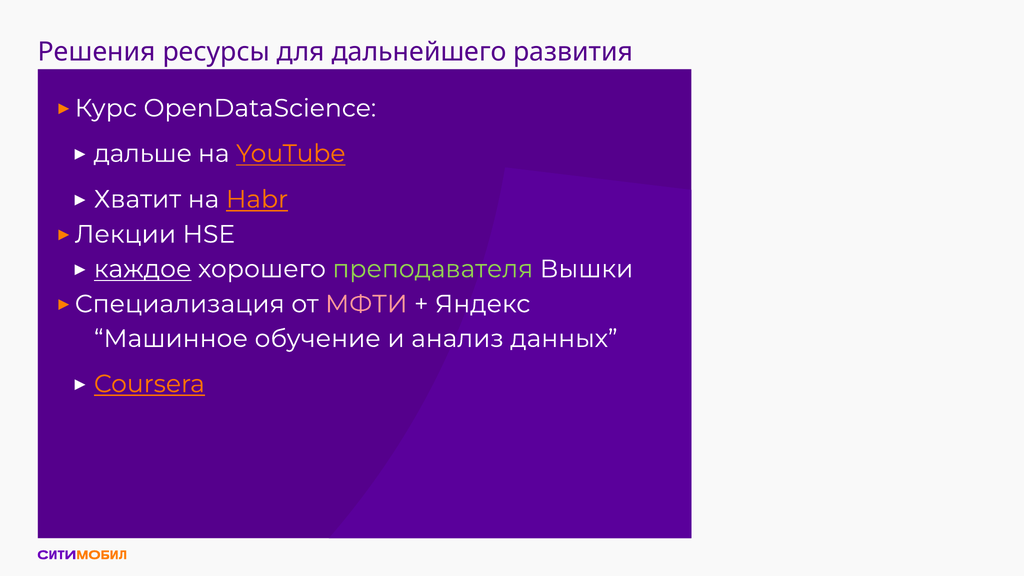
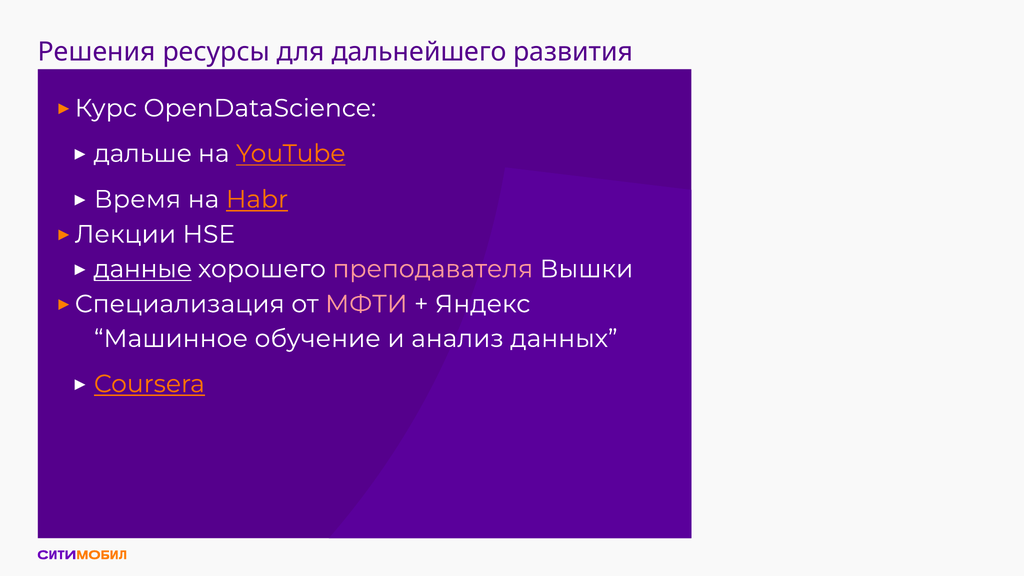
Хватит: Хватит -> Время (137, 199)
каждое: каждое -> данные (143, 269)
преподавателя colour: light green -> pink (433, 269)
